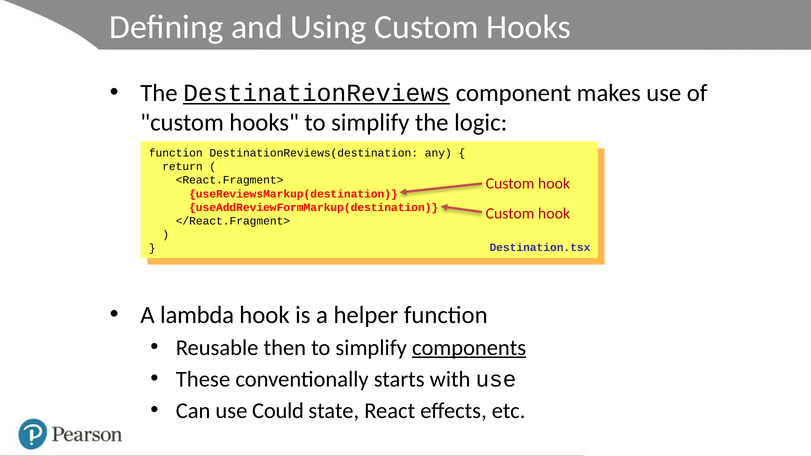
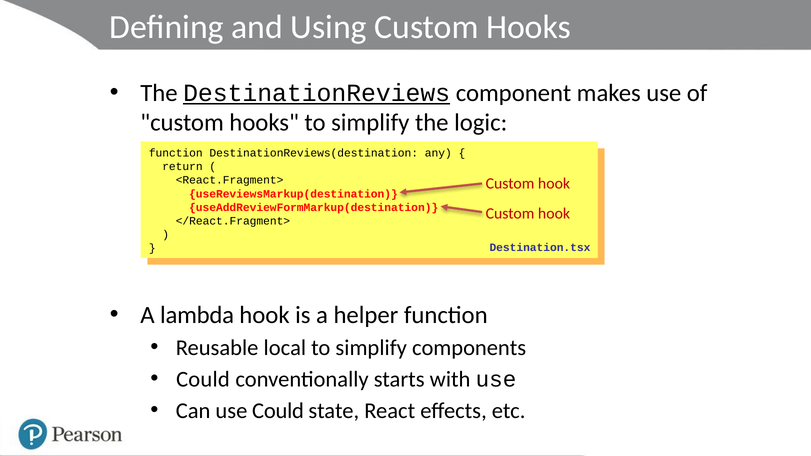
then: then -> local (285, 348)
components underline: present -> none (469, 348)
These: These -> Could (203, 379)
